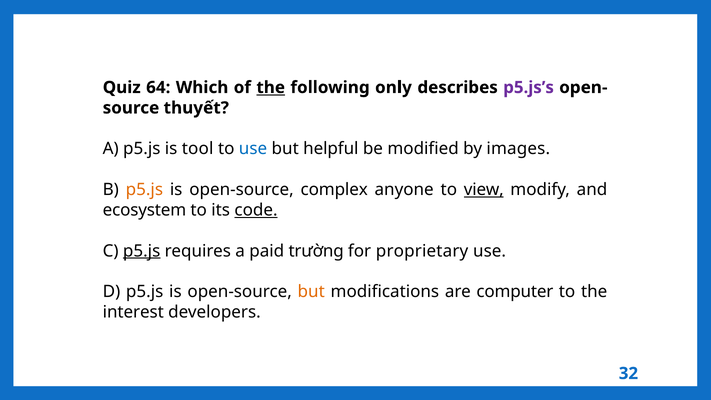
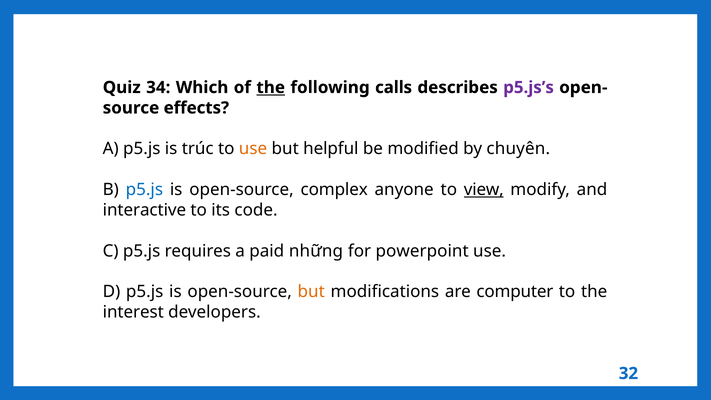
64: 64 -> 34 (158, 87)
only: only -> calls (394, 87)
thuyết: thuyết -> effects (196, 108)
tool: tool -> trúc (198, 149)
use colour: blue -> orange (253, 149)
images: images -> chuyên (518, 149)
p5.js colour: orange -> blue (144, 190)
ecosystem: ecosystem -> interactive (144, 210)
code underline: present -> none (256, 210)
p5.js underline: present -> none (142, 251)
trường: trường -> những (316, 251)
proprietary: proprietary -> powerpoint (422, 251)
